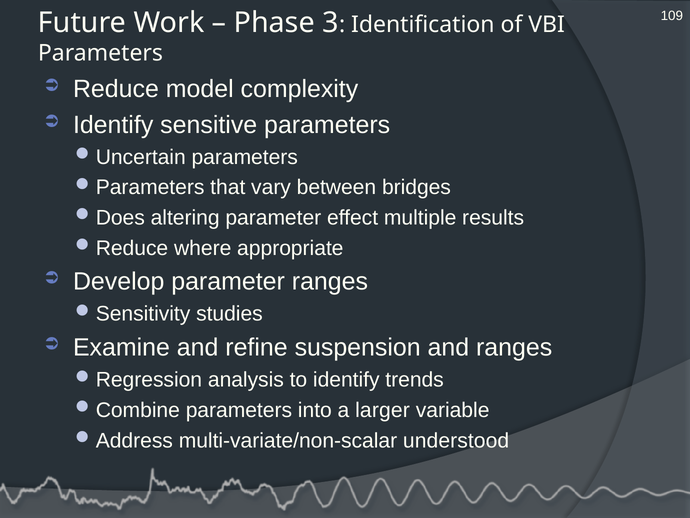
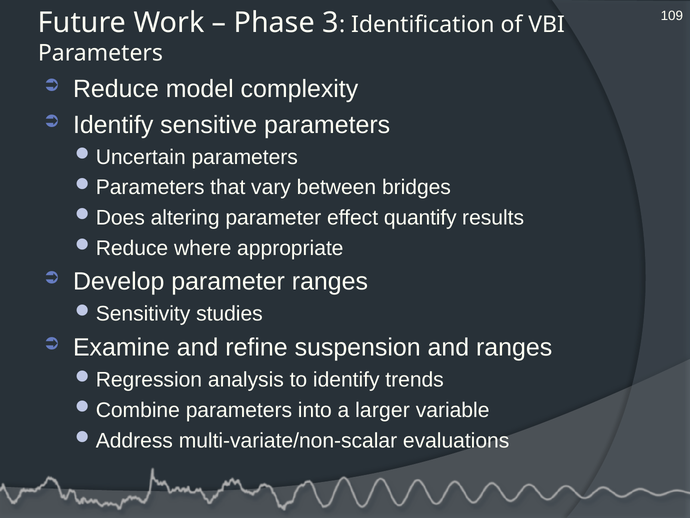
multiple: multiple -> quantify (420, 218)
understood: understood -> evaluations (456, 440)
